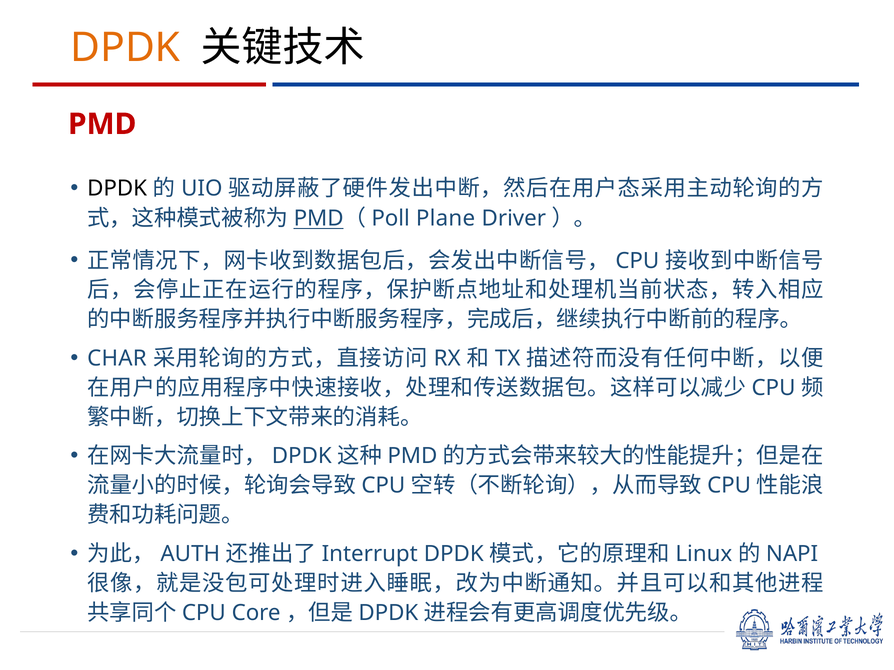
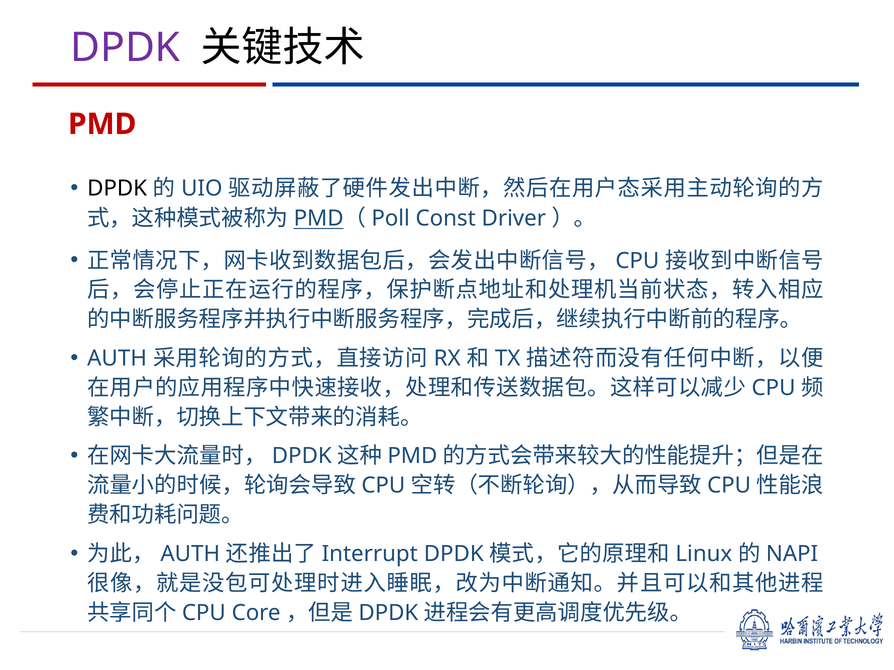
DPDK colour: orange -> purple (125, 48)
Plane: Plane -> Const (446, 218)
CHAR: CHAR -> AUTH (117, 359)
